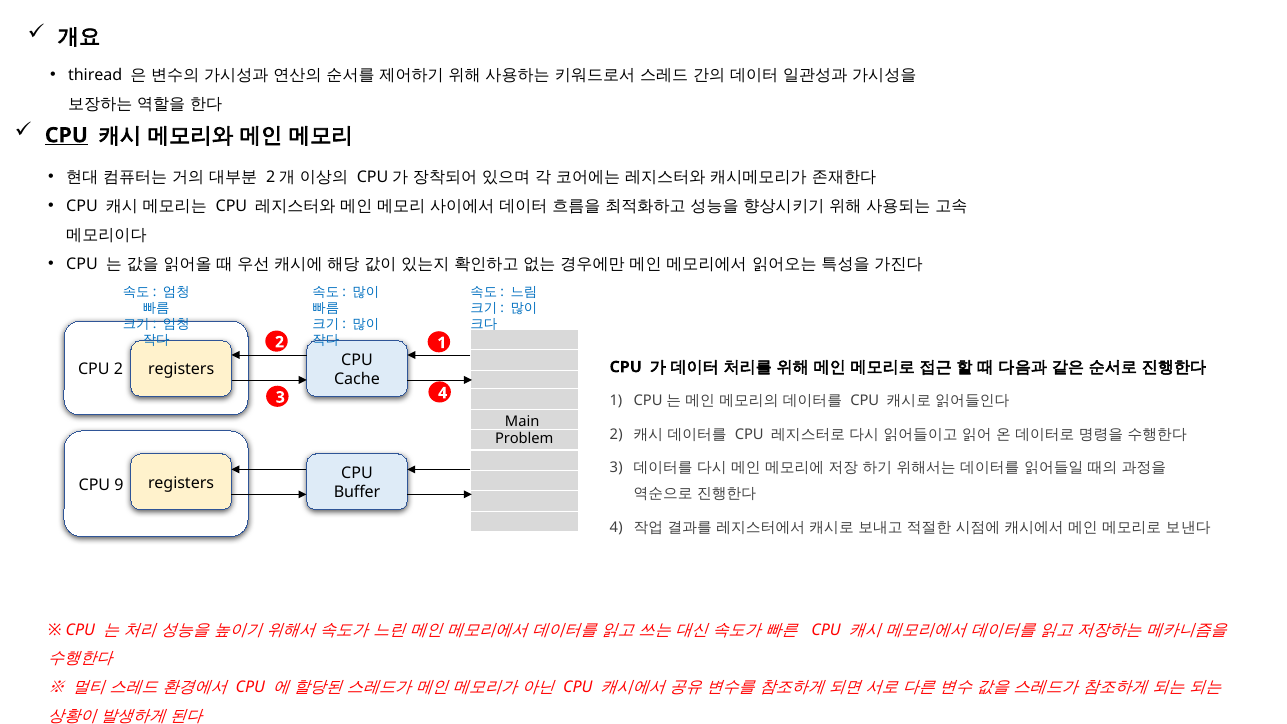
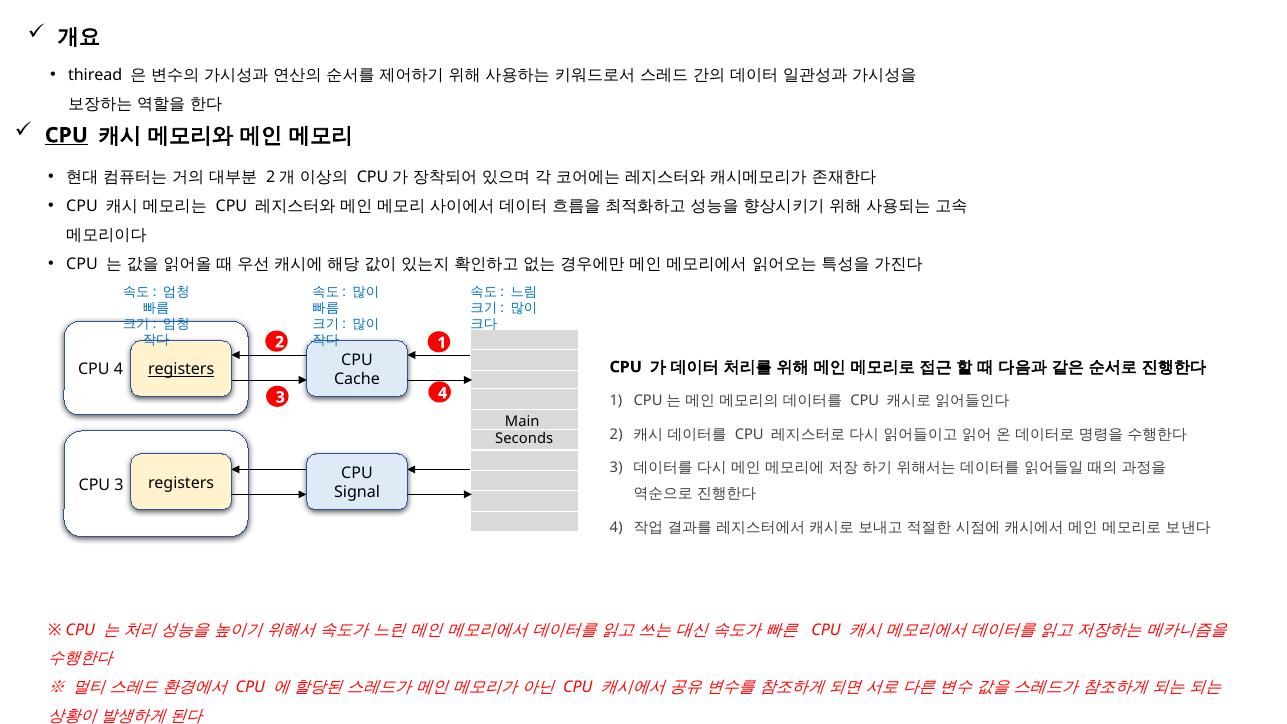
CPU 2: 2 -> 4 (118, 369)
registers underline: none -> present (181, 369)
Problem: Problem -> Seconds (524, 439)
CPU 9: 9 -> 3 (119, 485)
Buffer: Buffer -> Signal (357, 492)
